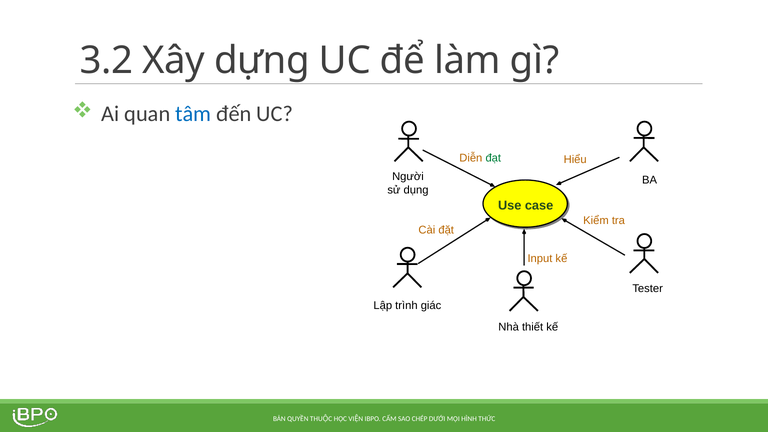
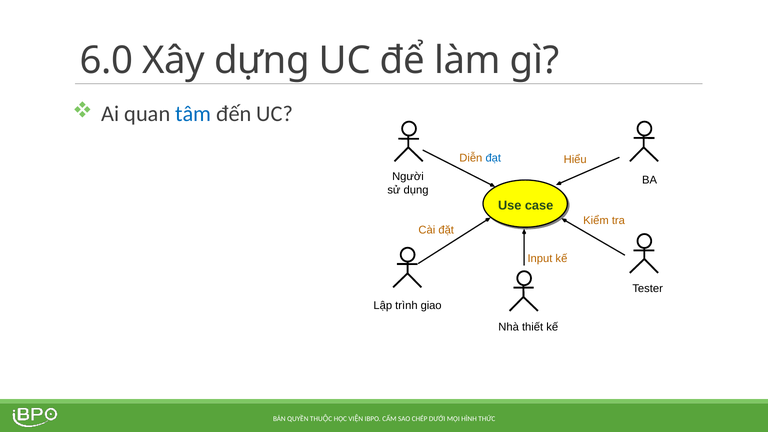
3.2: 3.2 -> 6.0 (106, 61)
đạt colour: green -> blue (493, 158)
giác: giác -> giao (431, 306)
